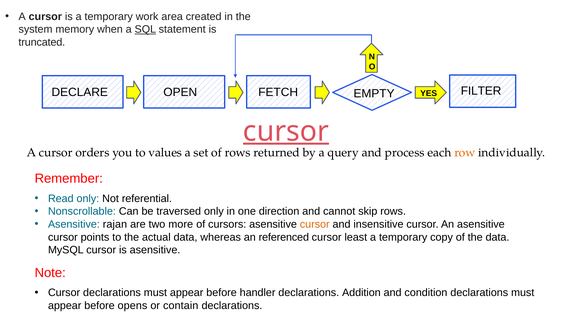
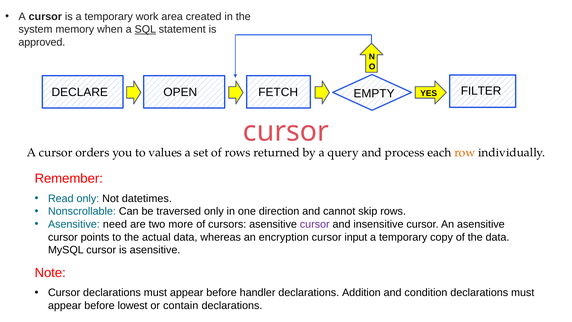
truncated: truncated -> approved (42, 42)
cursor underline: present -> none (286, 131)
referential: referential -> datetimes (147, 198)
rajan: rajan -> need (115, 224)
cursor colour: orange -> purple (315, 224)
referenced: referenced -> encryption (284, 237)
least: least -> input (356, 237)
opens: opens -> lowest (133, 305)
